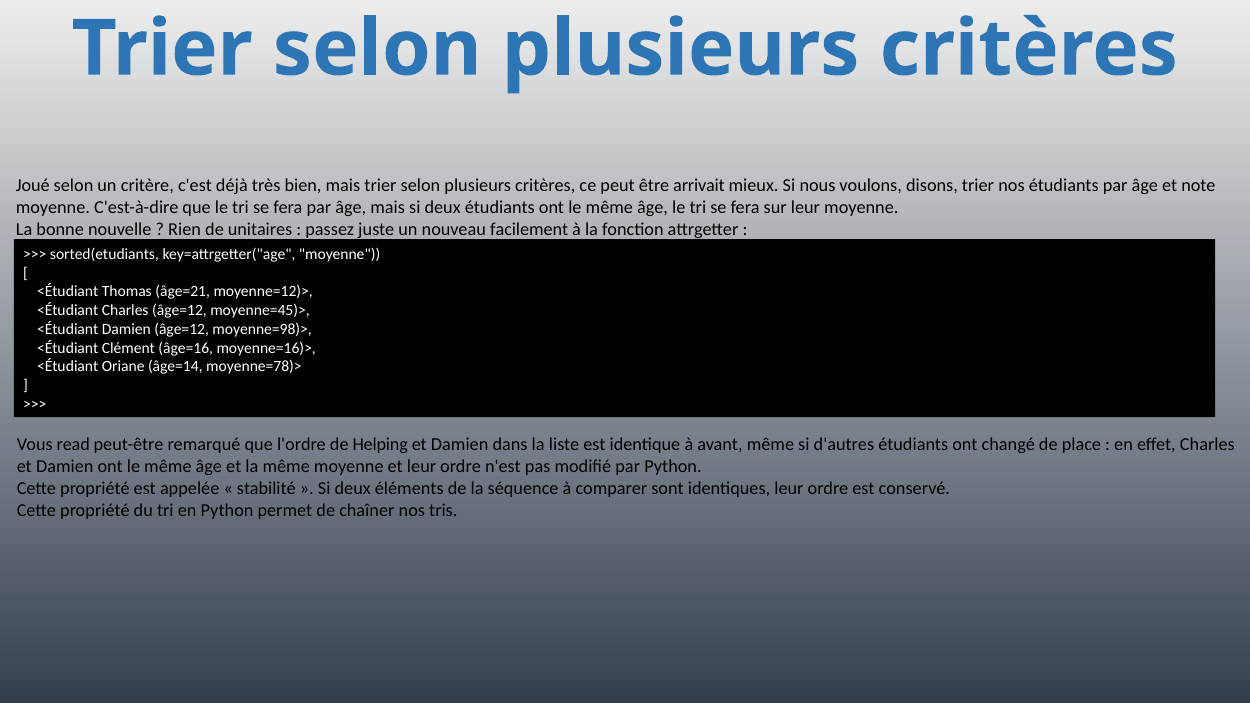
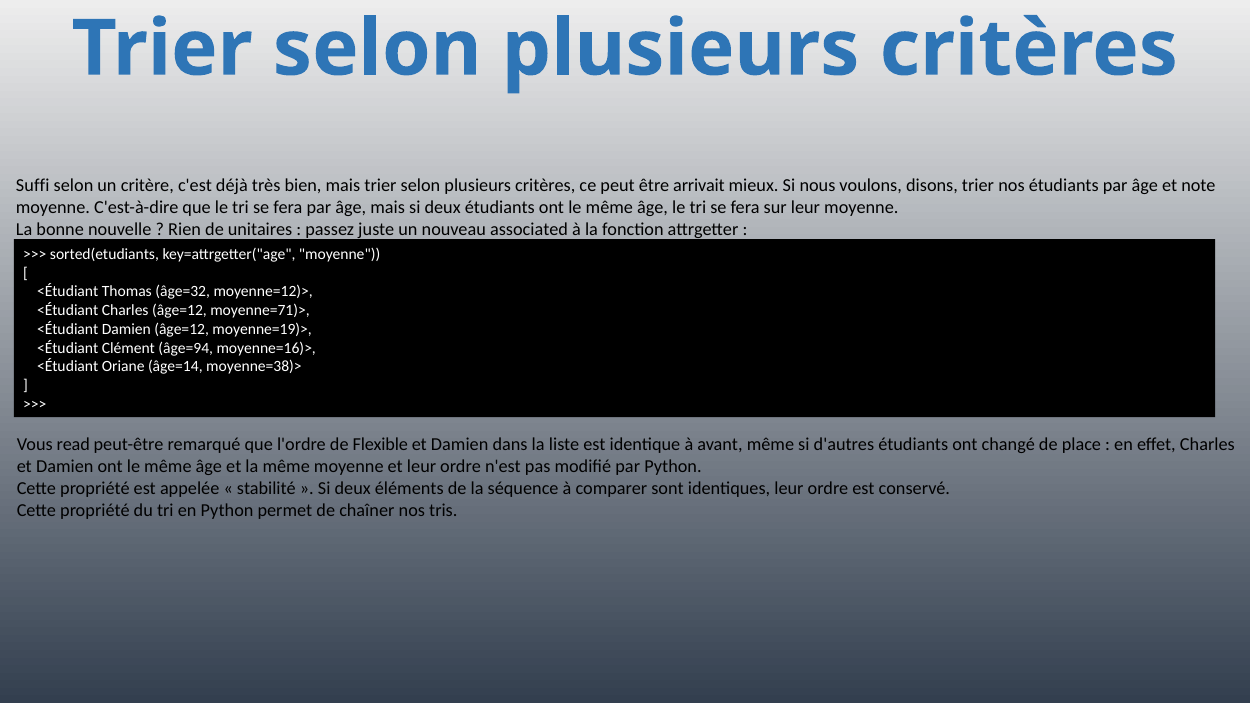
Joué: Joué -> Suffi (33, 185)
facilement: facilement -> associated (529, 229)
âge=21: âge=21 -> âge=32 (183, 292)
moyenne=45)>: moyenne=45)> -> moyenne=71)> (260, 311)
moyenne=98)>: moyenne=98)> -> moyenne=19)> (262, 329)
âge=16: âge=16 -> âge=94 (186, 348)
moyenne=78)>: moyenne=78)> -> moyenne=38)> (254, 367)
Helping: Helping -> Flexible (380, 445)
